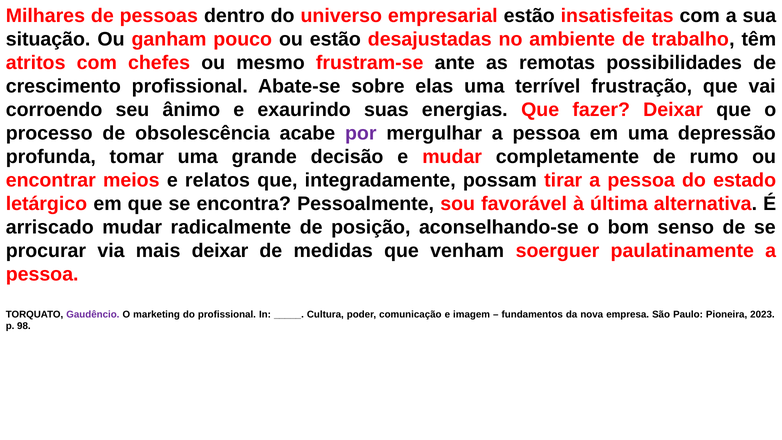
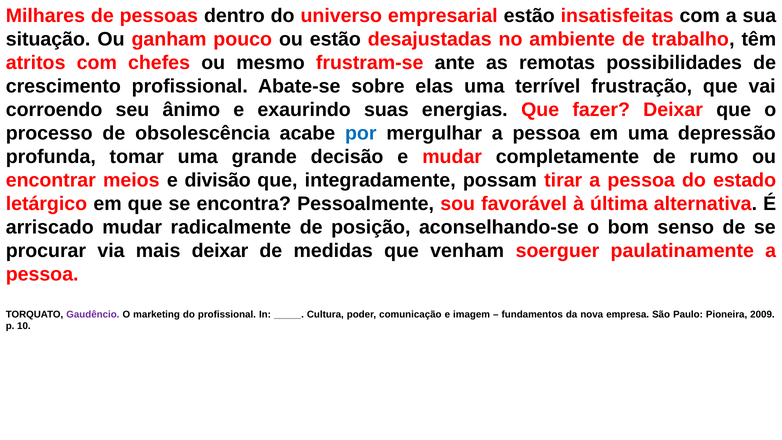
por colour: purple -> blue (361, 133)
relatos: relatos -> divisão (218, 180)
2023: 2023 -> 2009 (762, 314)
98: 98 -> 10 (24, 326)
